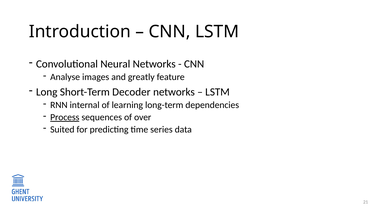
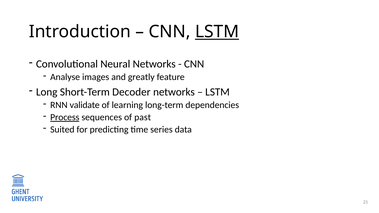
LSTM underline: none -> present (217, 32)
internal: internal -> validate (85, 105)
over: over -> past (143, 117)
